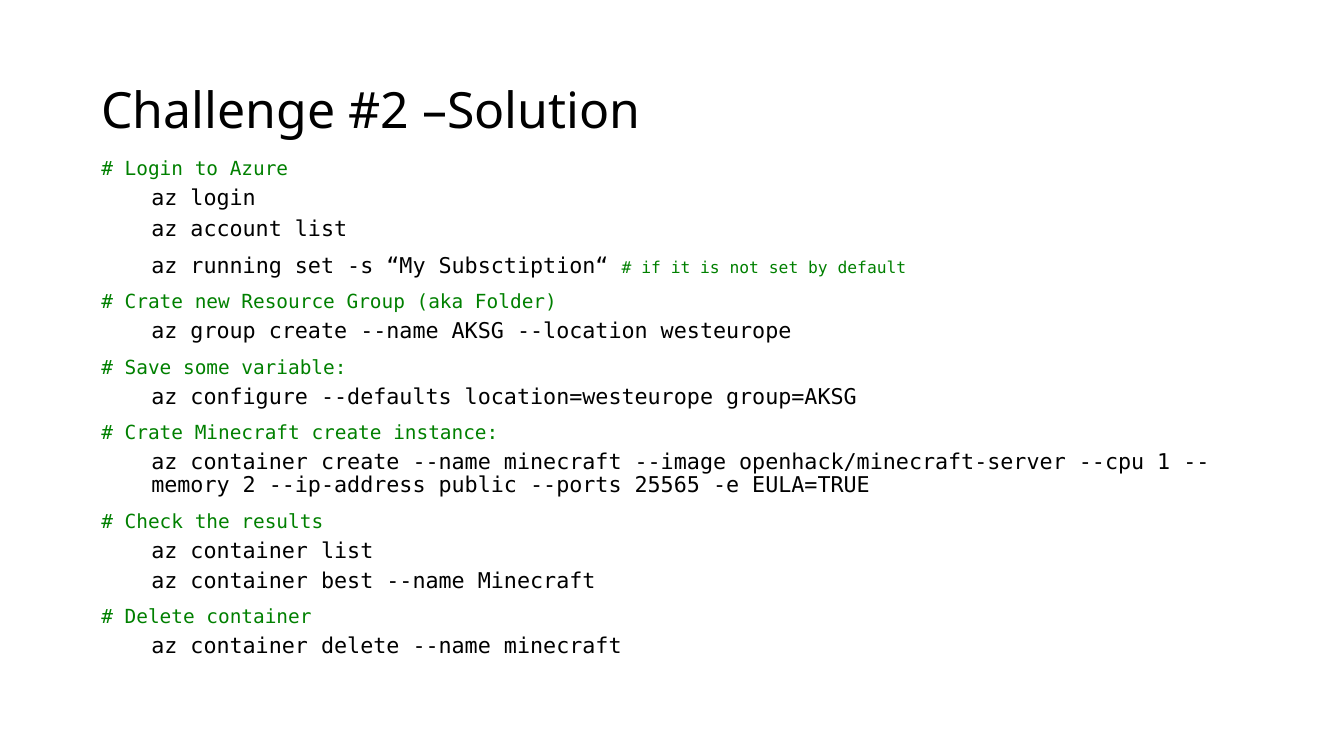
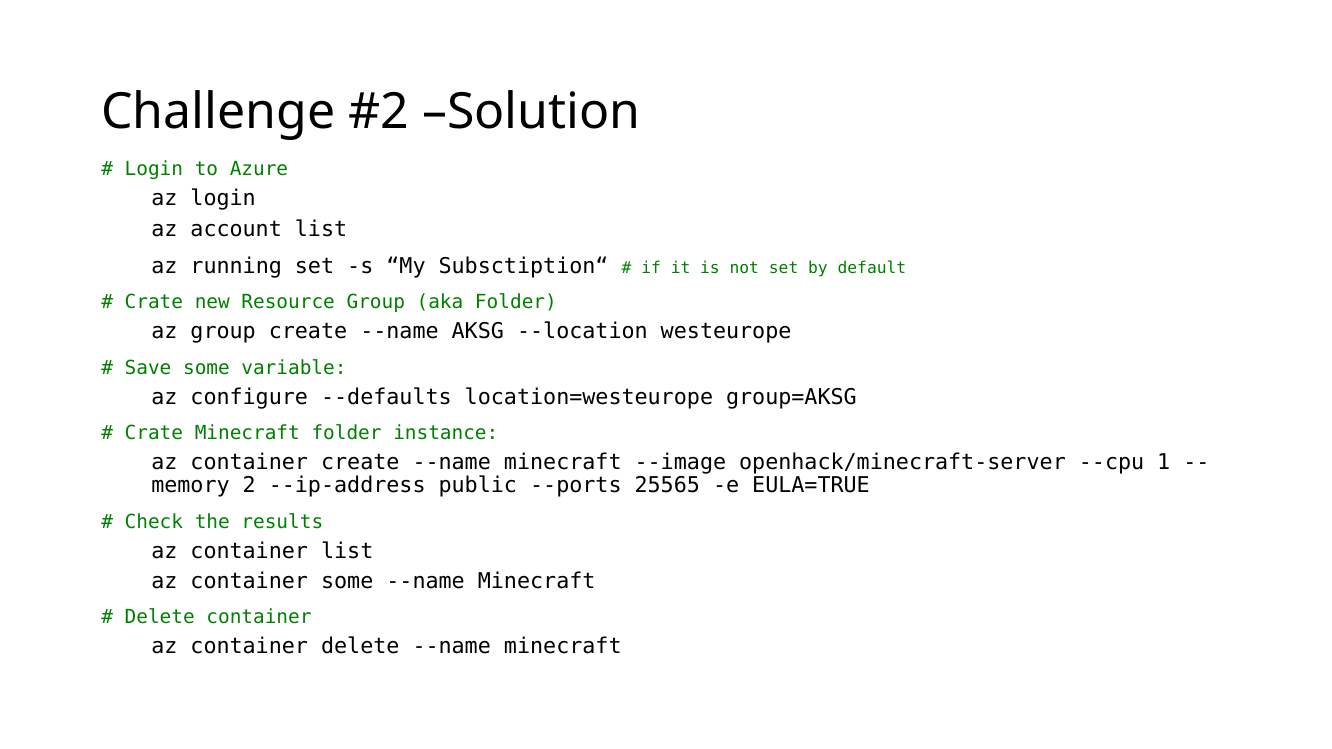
Minecraft create: create -> folder (347, 433)
container best: best -> some (347, 581)
